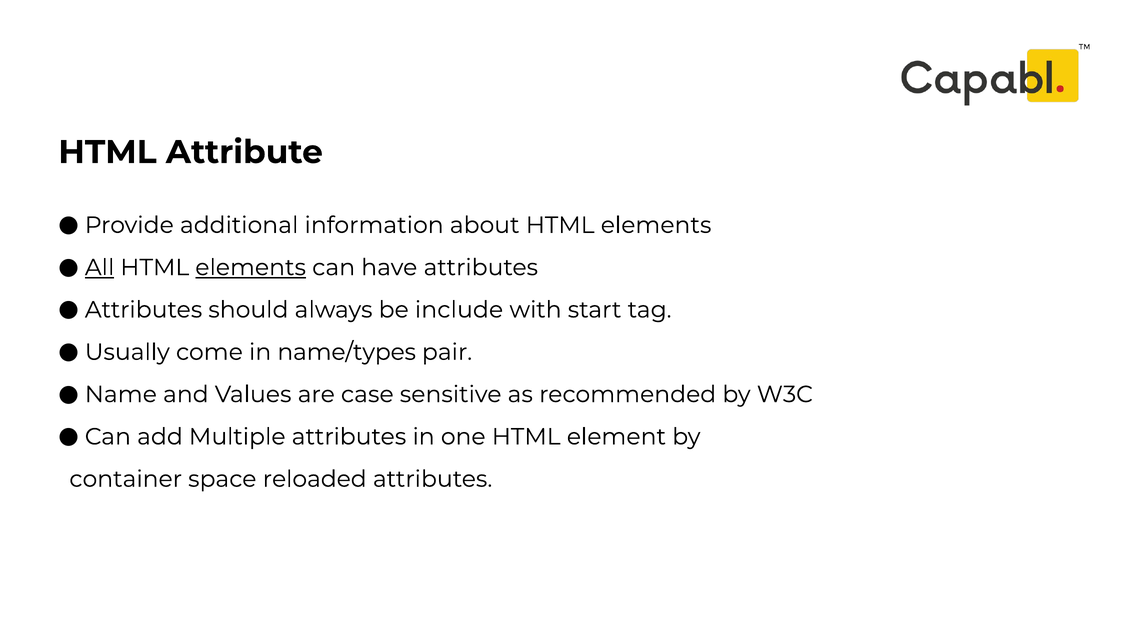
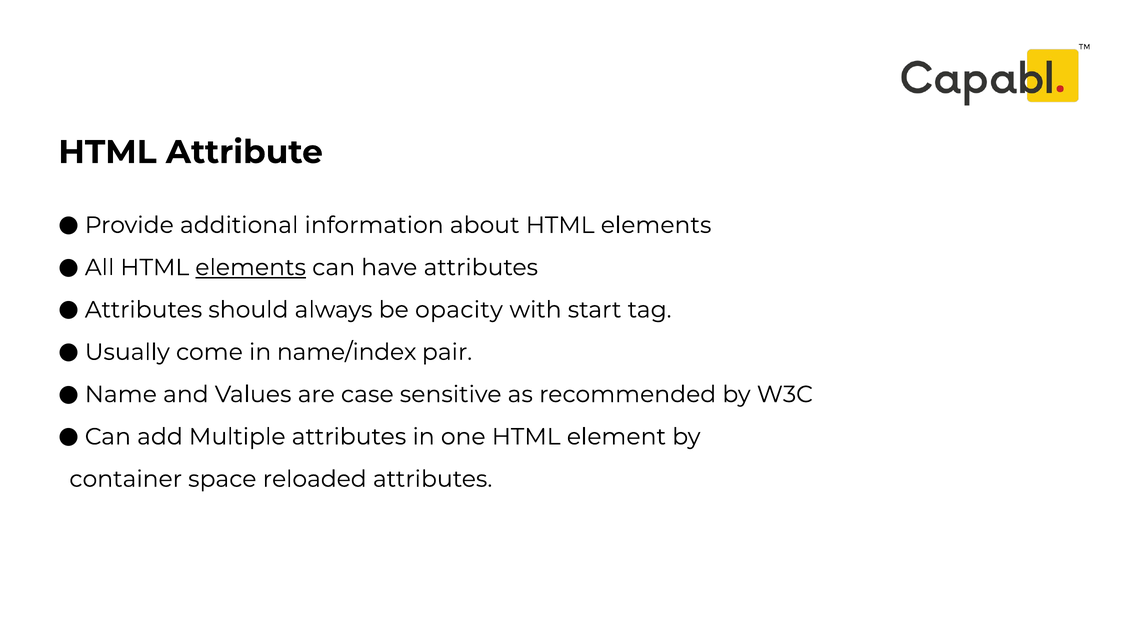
All underline: present -> none (100, 268)
include: include -> opacity (459, 310)
name/types: name/types -> name/index (347, 352)
